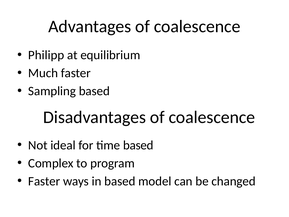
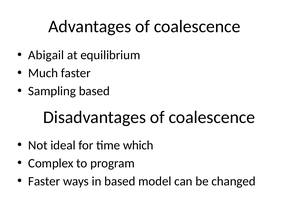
Philipp: Philipp -> Abigail (46, 55)
time based: based -> which (138, 145)
